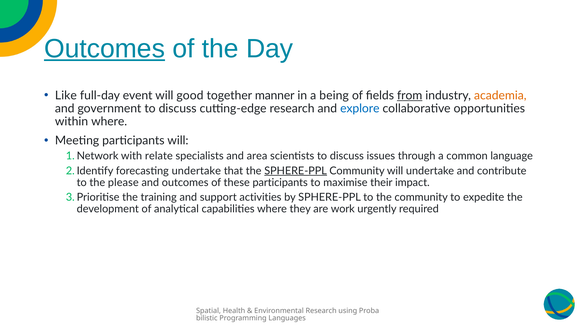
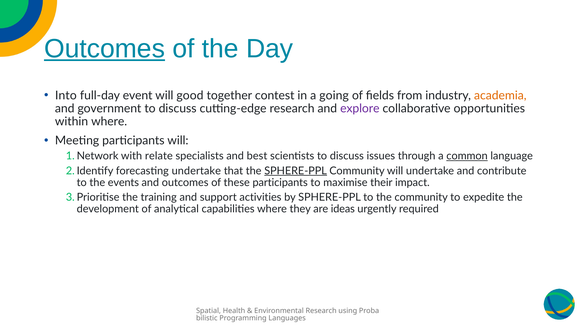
Like: Like -> Into (66, 95)
manner: manner -> contest (275, 95)
being: being -> going (334, 95)
from underline: present -> none (410, 95)
explore colour: blue -> purple (360, 108)
area: area -> best (257, 156)
common underline: none -> present (467, 156)
please: please -> events (123, 182)
work: work -> ideas (343, 209)
